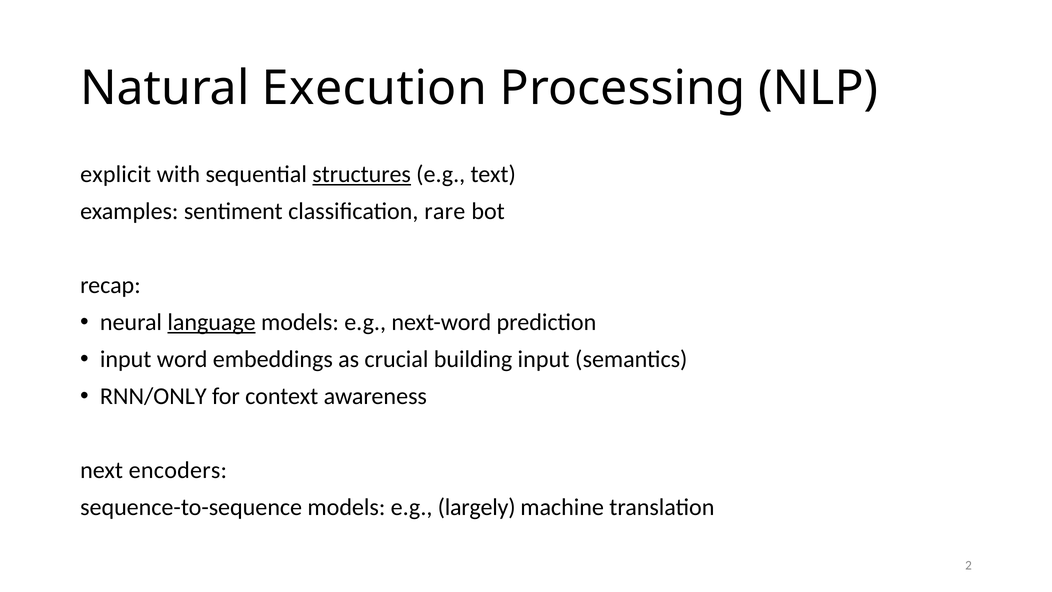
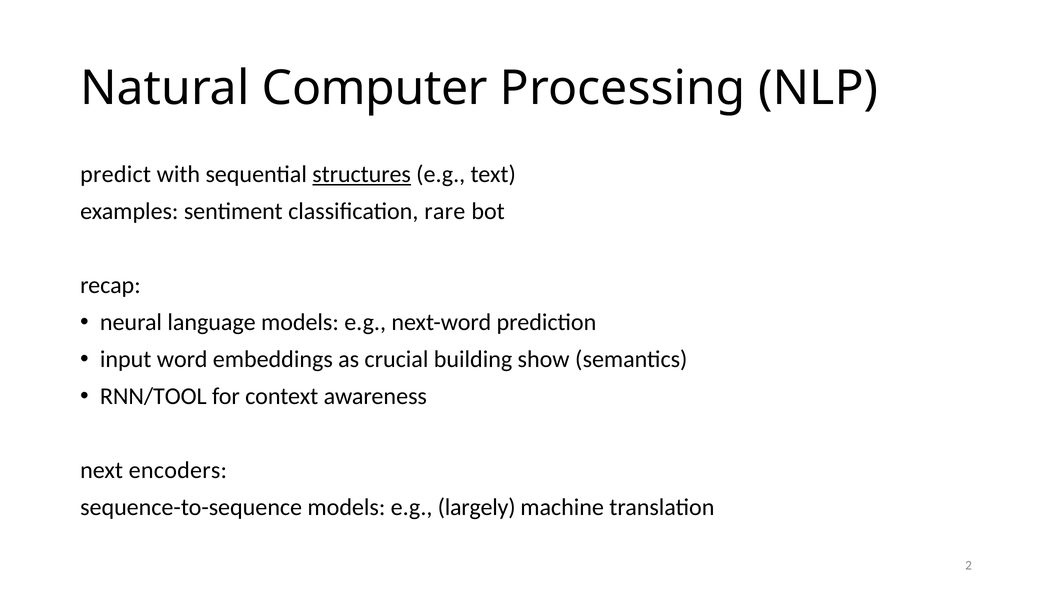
Execution: Execution -> Computer (375, 88)
explicit: explicit -> predict (116, 174)
language underline: present -> none (212, 322)
building input: input -> show (544, 359)
RNN/ONLY: RNN/ONLY -> RNN/TOOL (153, 396)
